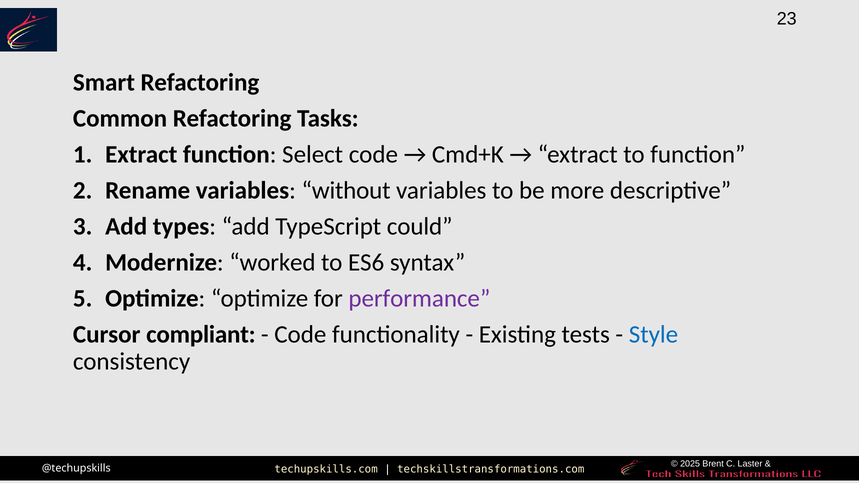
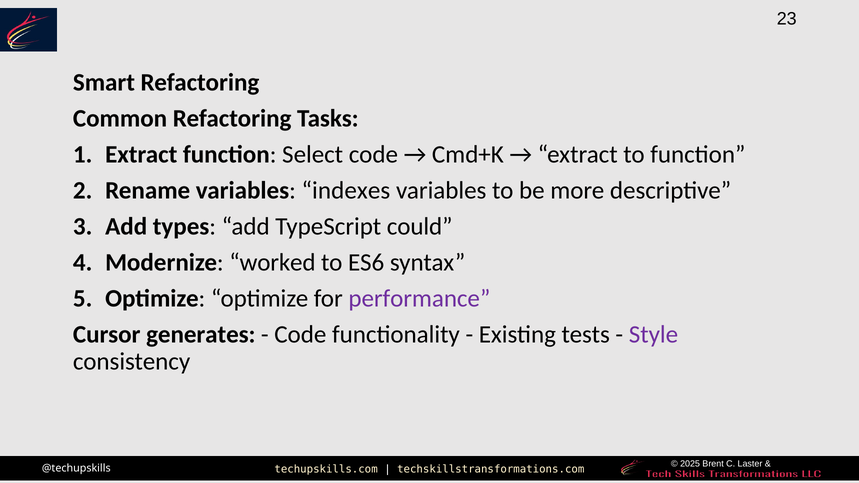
without: without -> indexes (346, 191)
compliant: compliant -> generates (201, 335)
Style colour: blue -> purple (653, 335)
